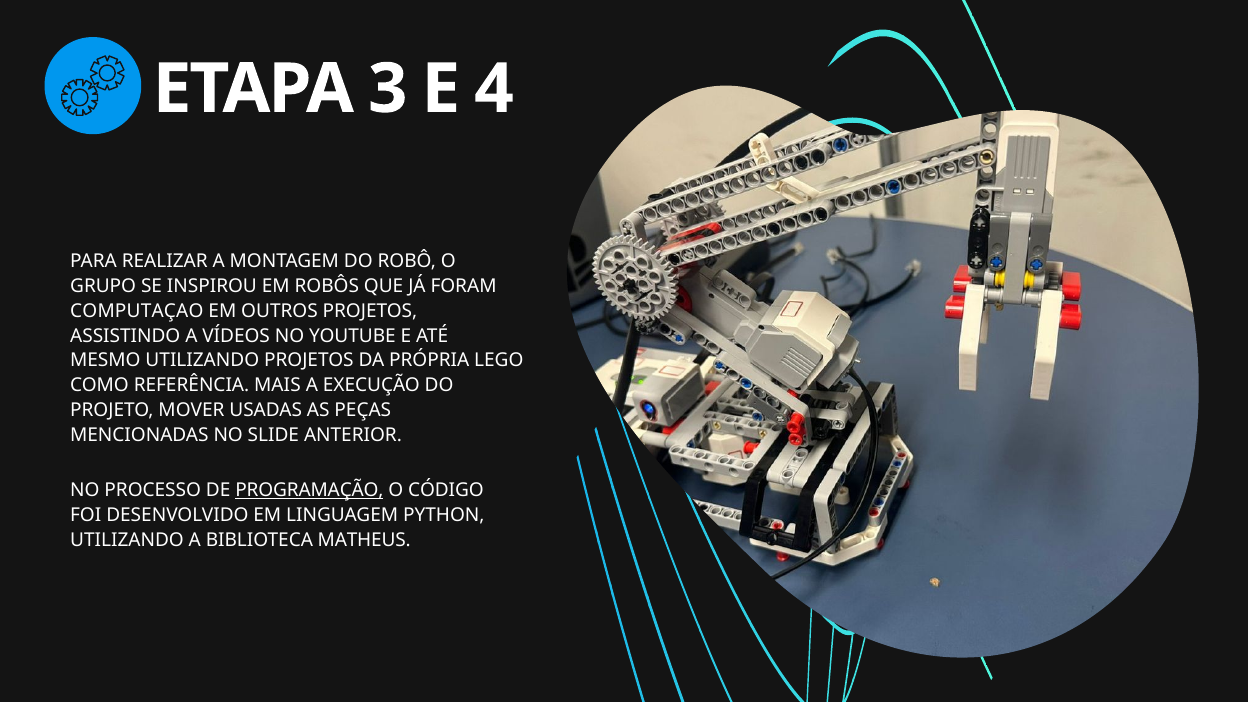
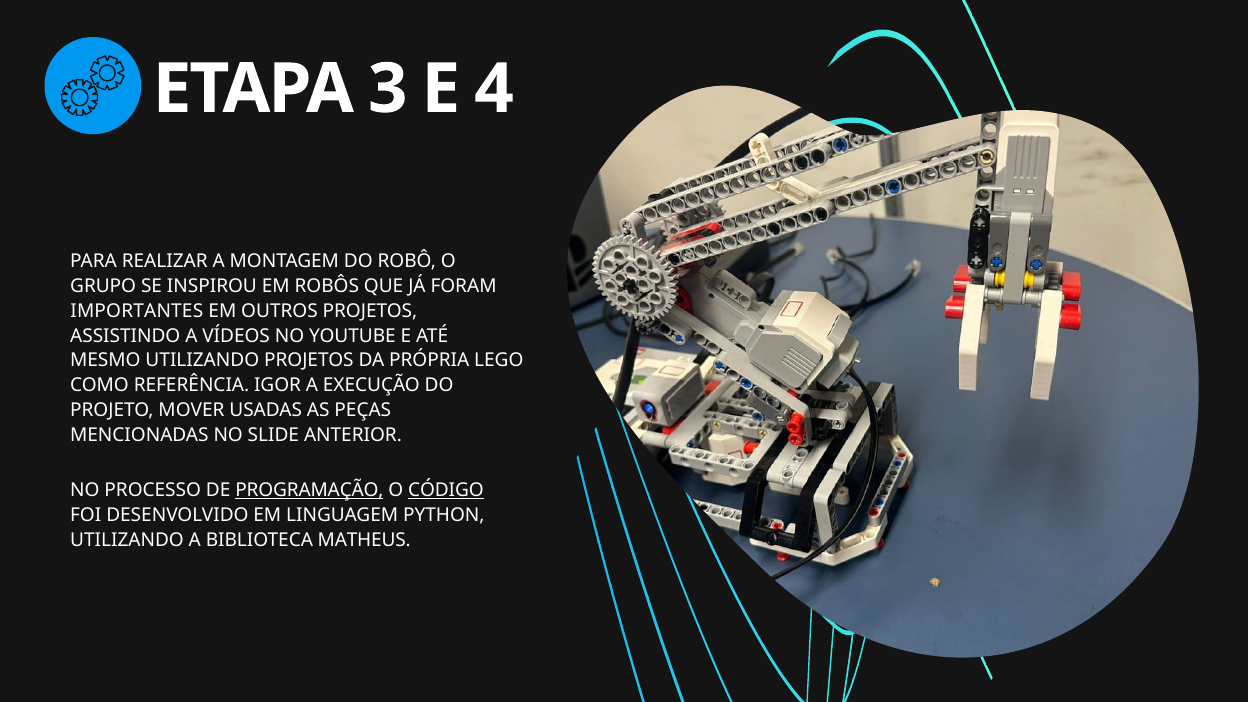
COMPUTAÇAO: COMPUTAÇAO -> IMPORTANTES (137, 311)
MAIS: MAIS -> IGOR (278, 385)
CÓDIGO underline: none -> present (446, 490)
